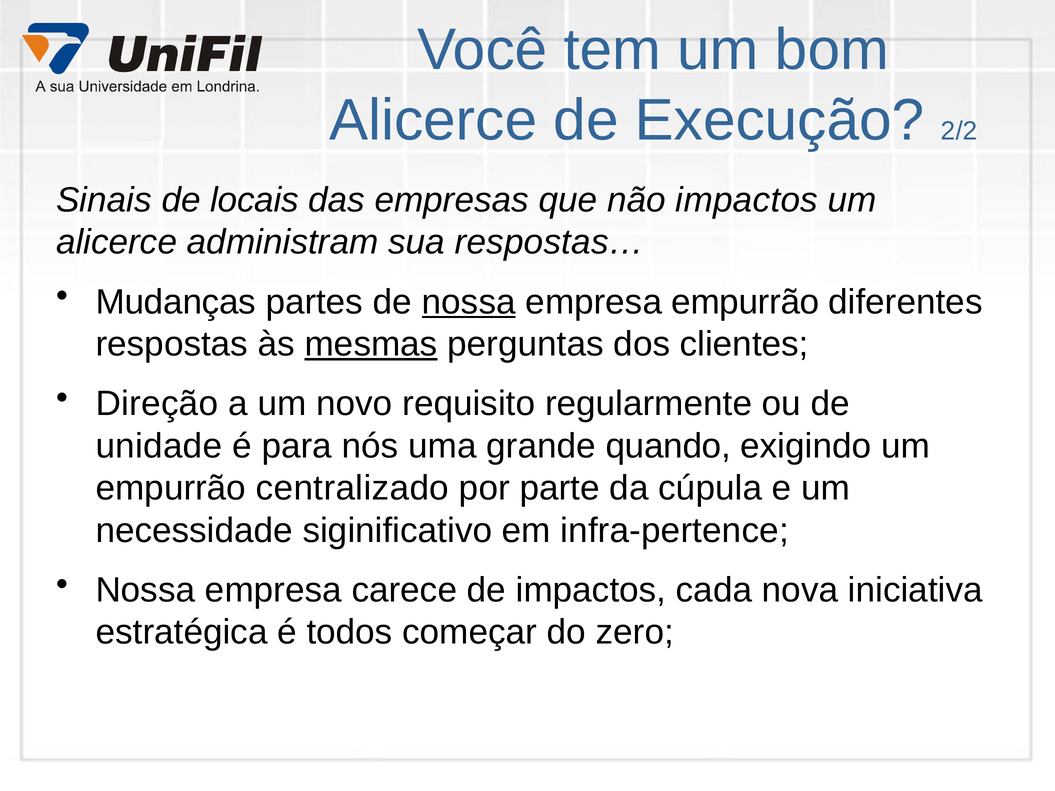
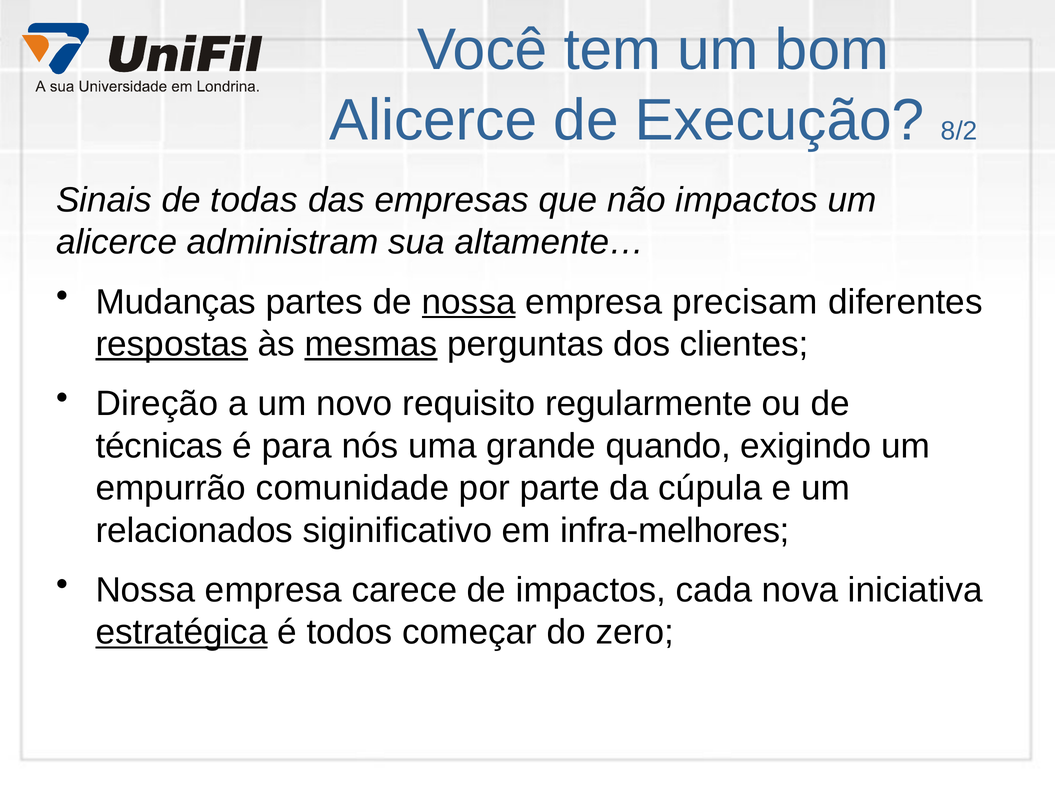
2/2: 2/2 -> 8/2 (959, 131)
locais: locais -> todas (254, 200)
respostas…: respostas… -> altamente… (550, 242)
empresa empurrão: empurrão -> precisam (745, 302)
respostas underline: none -> present (172, 344)
unidade: unidade -> técnicas (159, 446)
centralizado: centralizado -> comunidade (352, 488)
necessidade: necessidade -> relacionados (194, 531)
infra-pertence: infra-pertence -> infra-melhores (675, 531)
estratégica underline: none -> present (182, 633)
